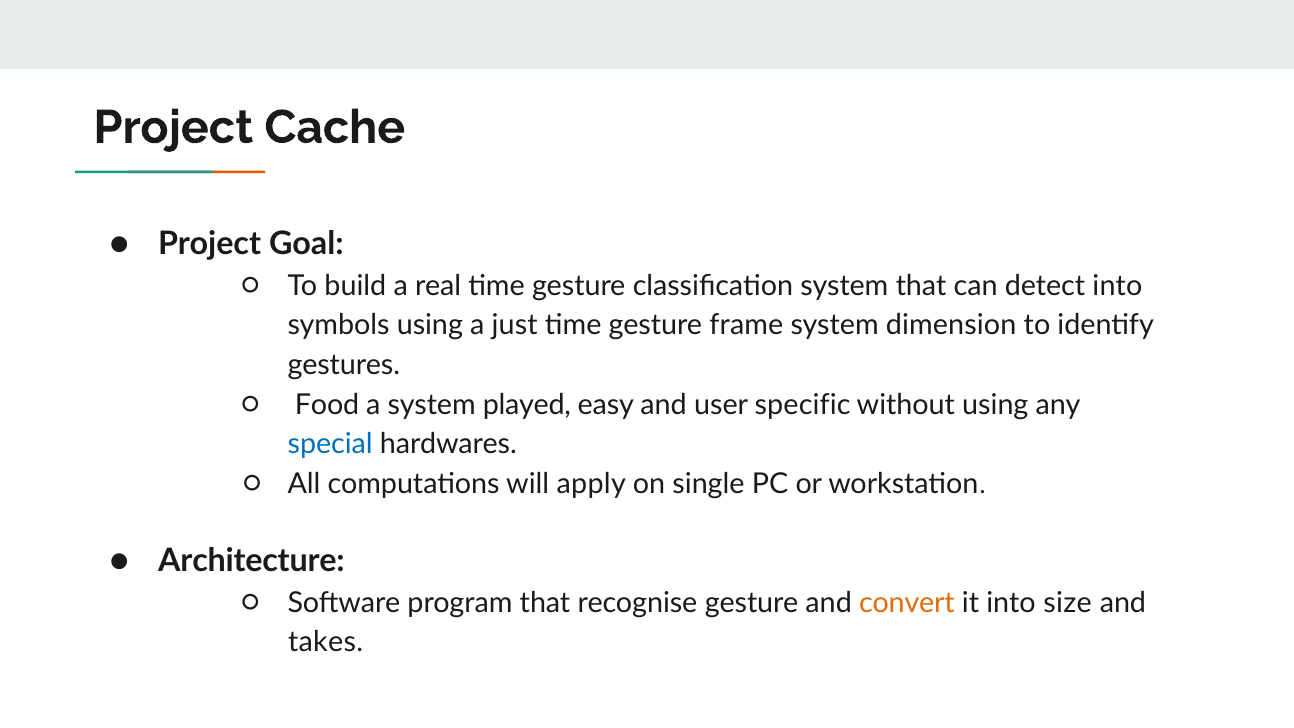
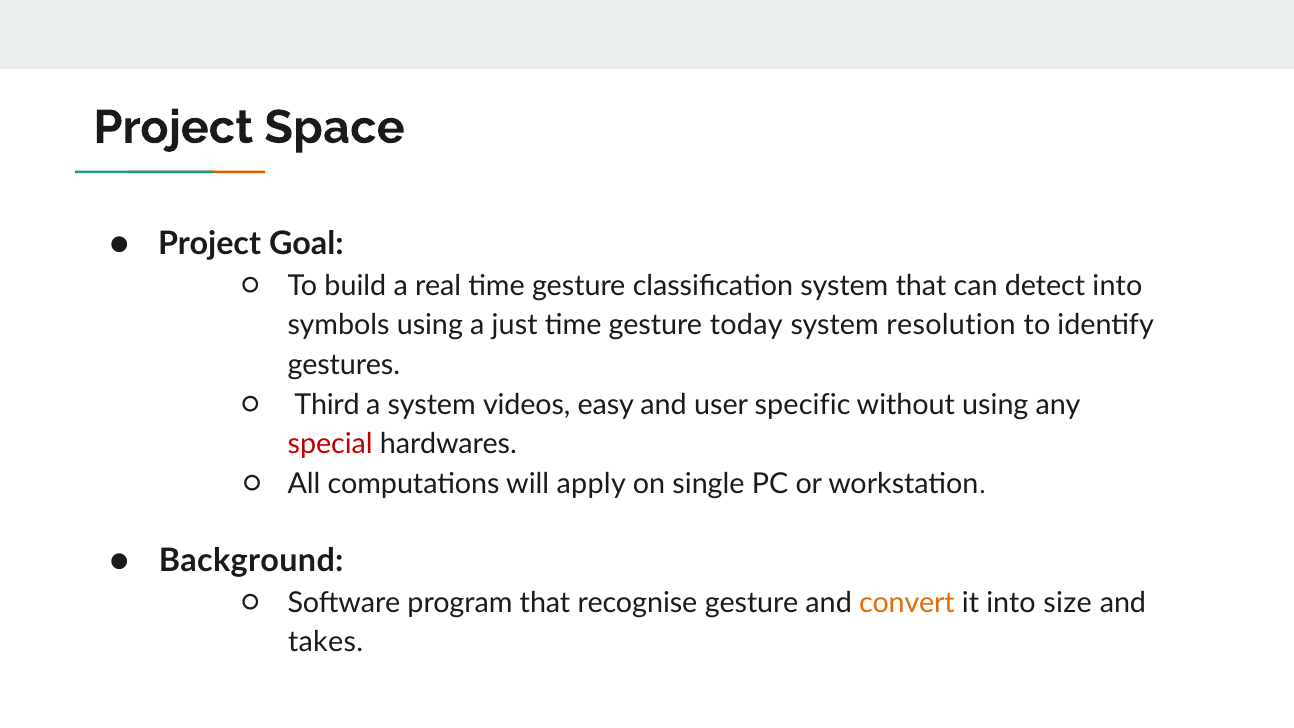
Cache: Cache -> Space (335, 127)
frame: frame -> today (746, 325)
dimension: dimension -> resolution (951, 325)
Food: Food -> Third (327, 404)
played: played -> videos (527, 404)
special colour: blue -> red (330, 444)
Architecture: Architecture -> Background (251, 561)
